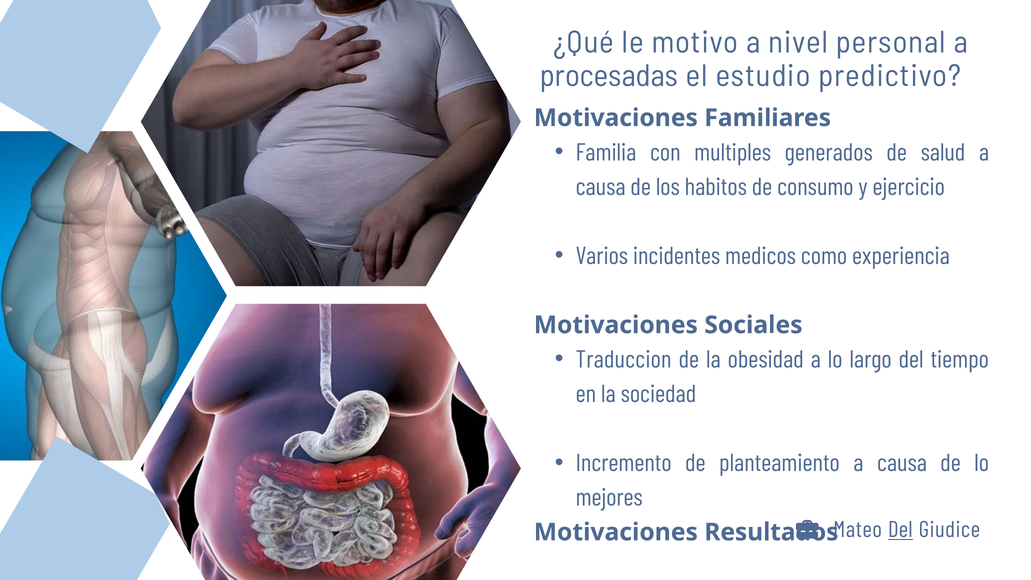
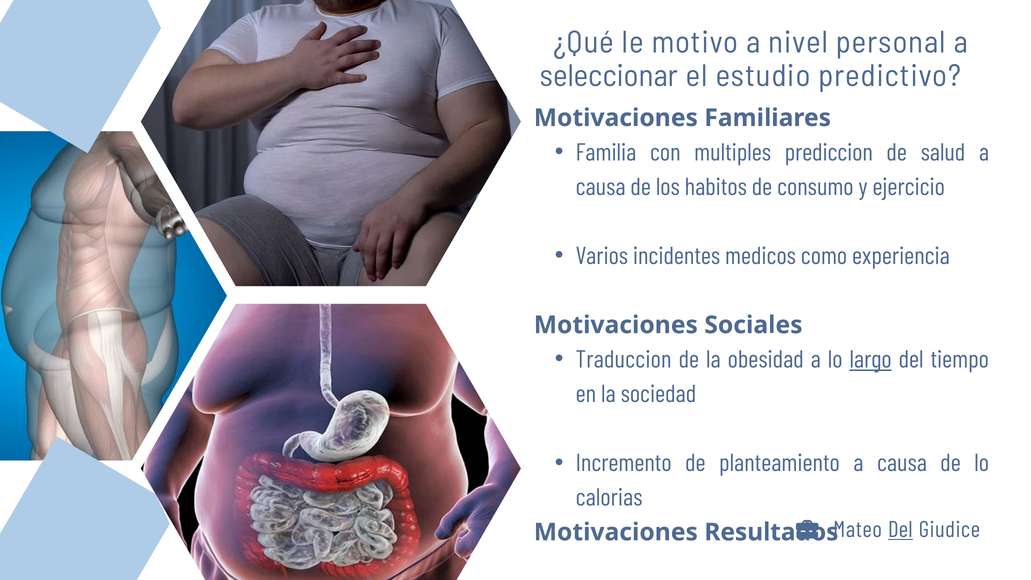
procesadas: procesadas -> seleccionar (609, 76)
generados: generados -> prediccion (829, 152)
largo underline: none -> present (871, 360)
mejores: mejores -> calorias (609, 498)
